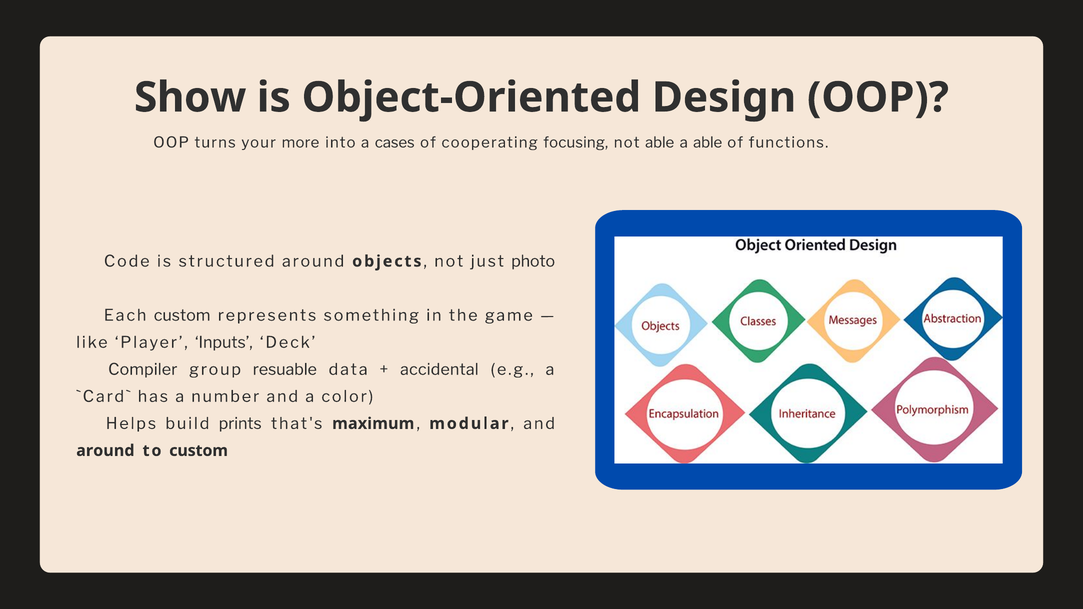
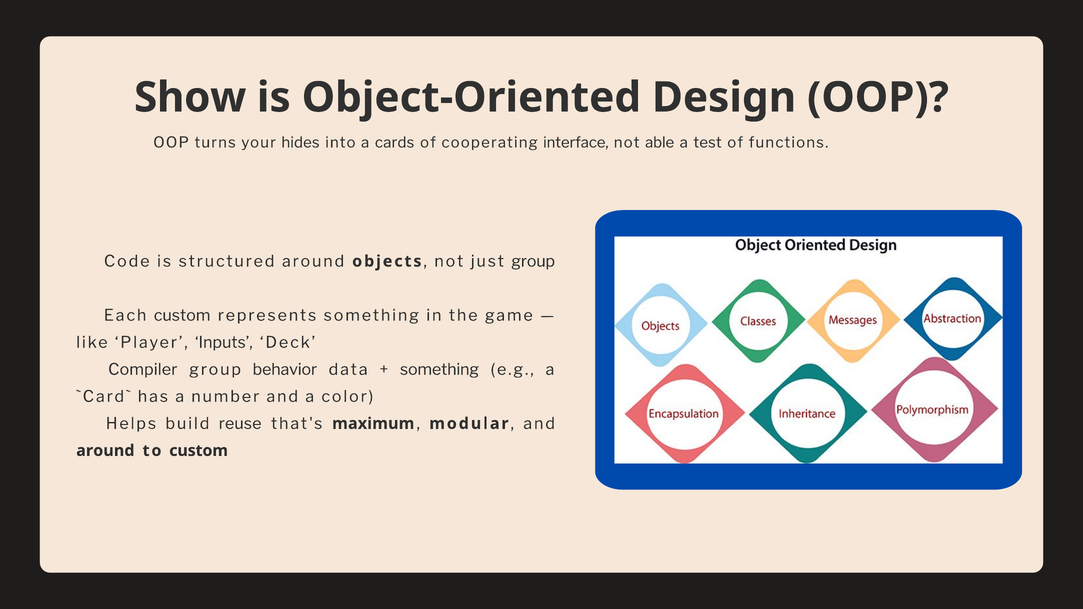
more: more -> hides (301, 143)
cases: cases -> cards (395, 143)
focusing: focusing -> interface (576, 143)
a able: able -> test (708, 143)
just photo: photo -> group (533, 261)
resuable: resuable -> behavior (285, 370)
accidental: accidental -> something (439, 370)
prints: prints -> reuse (240, 424)
